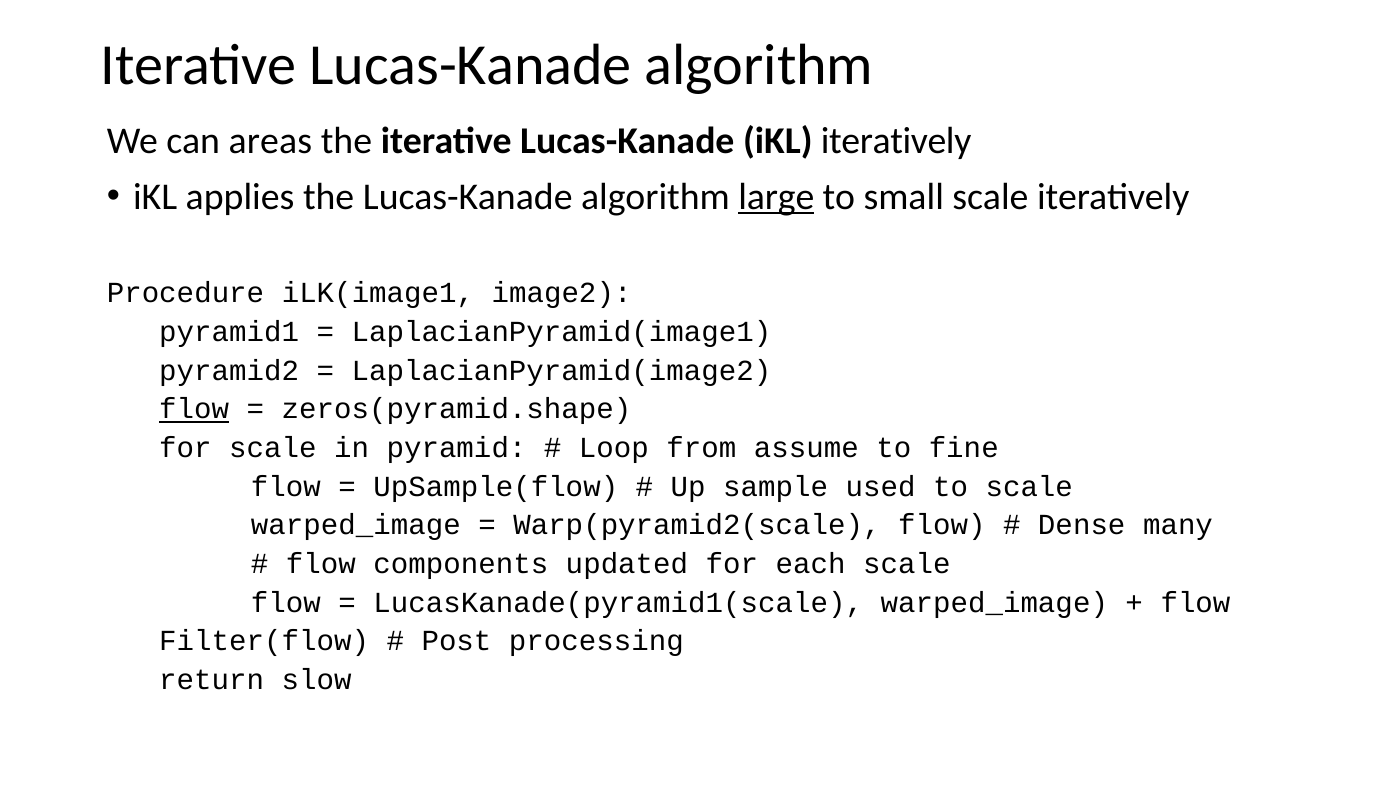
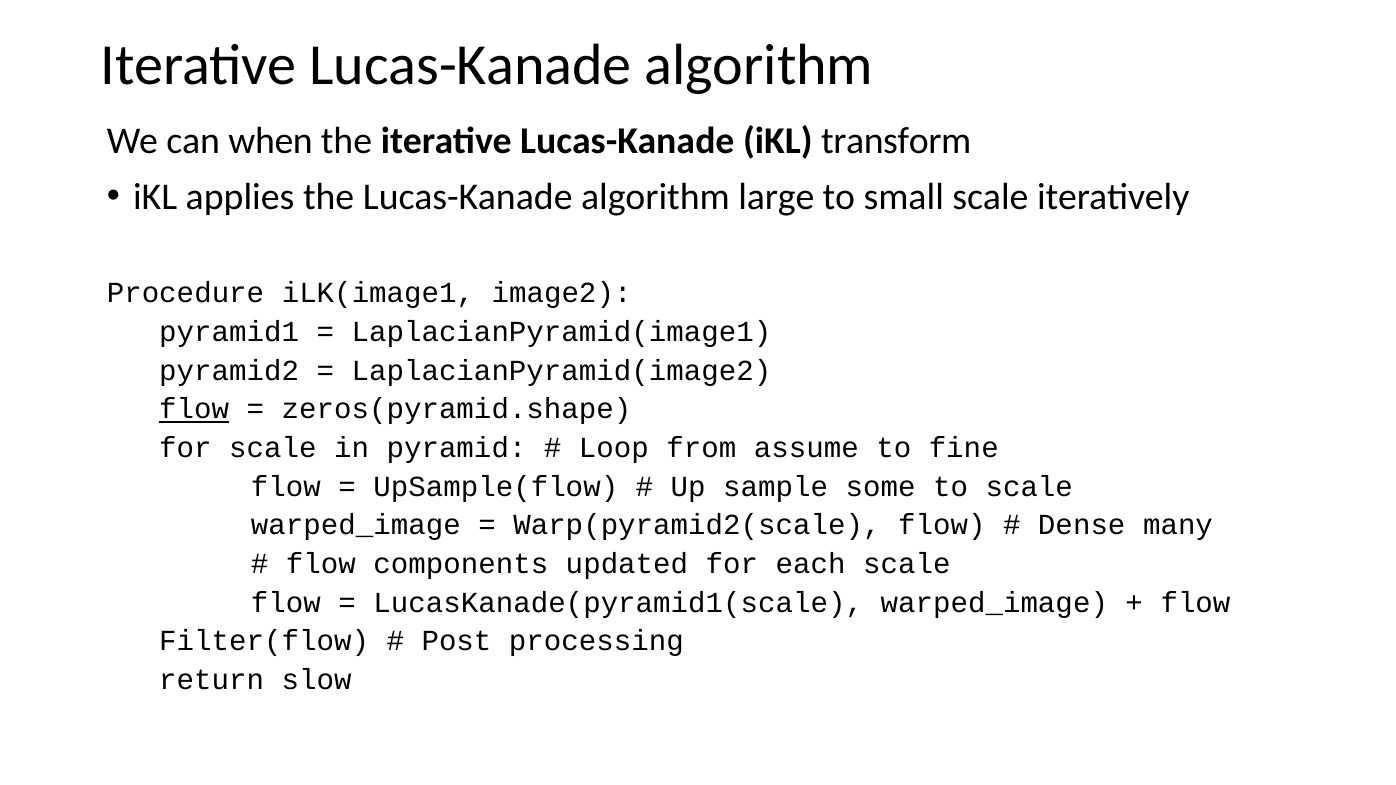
areas: areas -> when (271, 141)
iKL iteratively: iteratively -> transform (896, 141)
large underline: present -> none (776, 197)
used: used -> some (881, 487)
